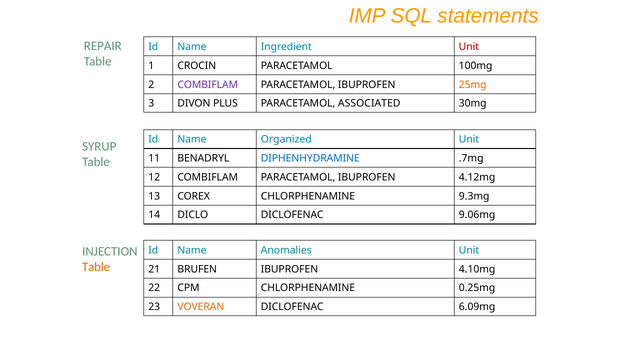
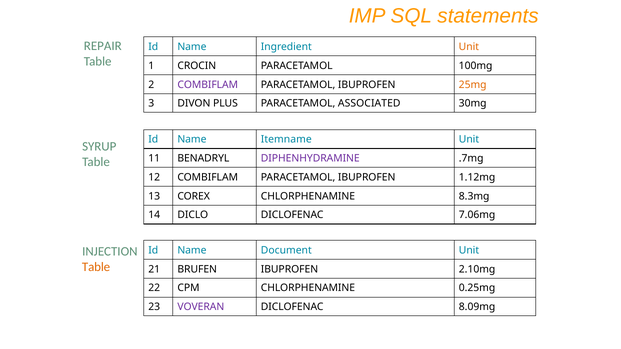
Unit colour: red -> orange (469, 47)
Organized: Organized -> Itemname (286, 140)
DIPHENHYDRAMINE colour: blue -> purple (310, 159)
4.12mg: 4.12mg -> 1.12mg (477, 177)
9.3mg: 9.3mg -> 8.3mg (474, 196)
9.06mg: 9.06mg -> 7.06mg (477, 215)
Anomalies: Anomalies -> Document (286, 251)
4.10mg: 4.10mg -> 2.10mg (477, 269)
VOVERAN colour: orange -> purple (201, 307)
6.09mg: 6.09mg -> 8.09mg (477, 307)
